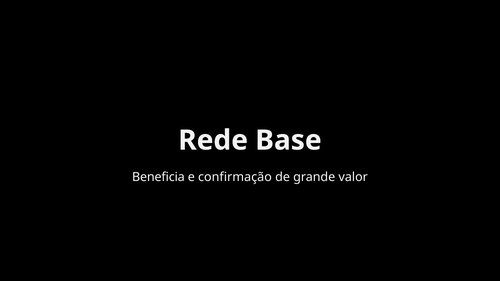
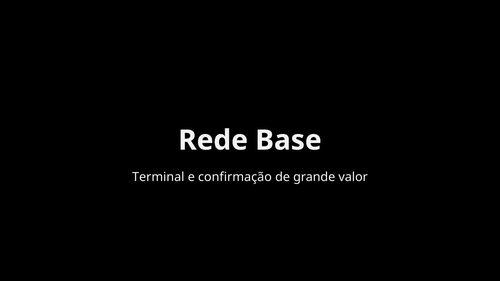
Beneficia: Beneficia -> Terminal (158, 177)
